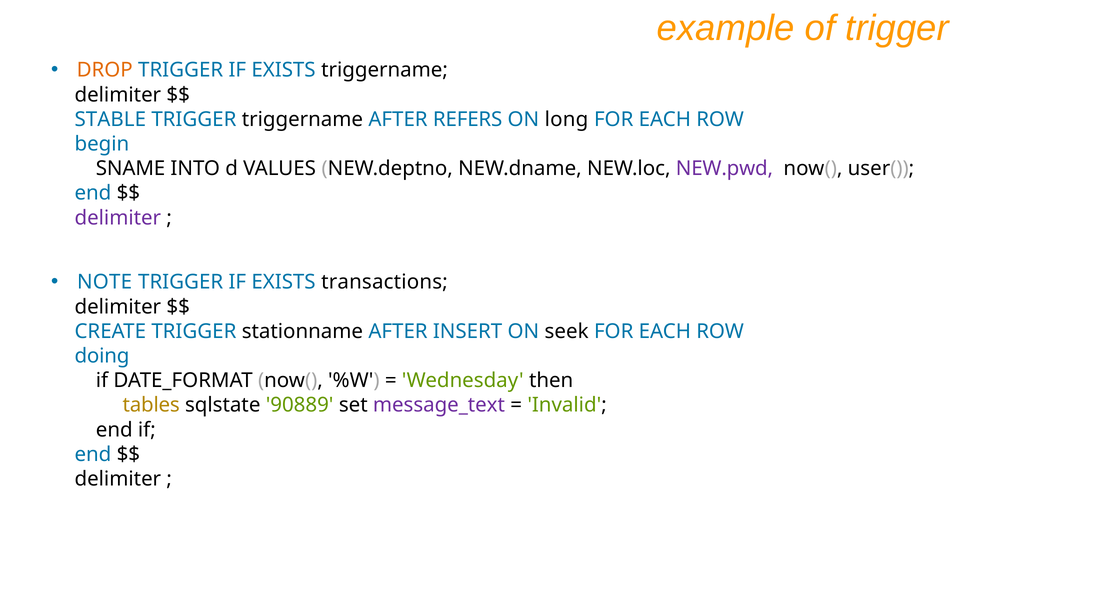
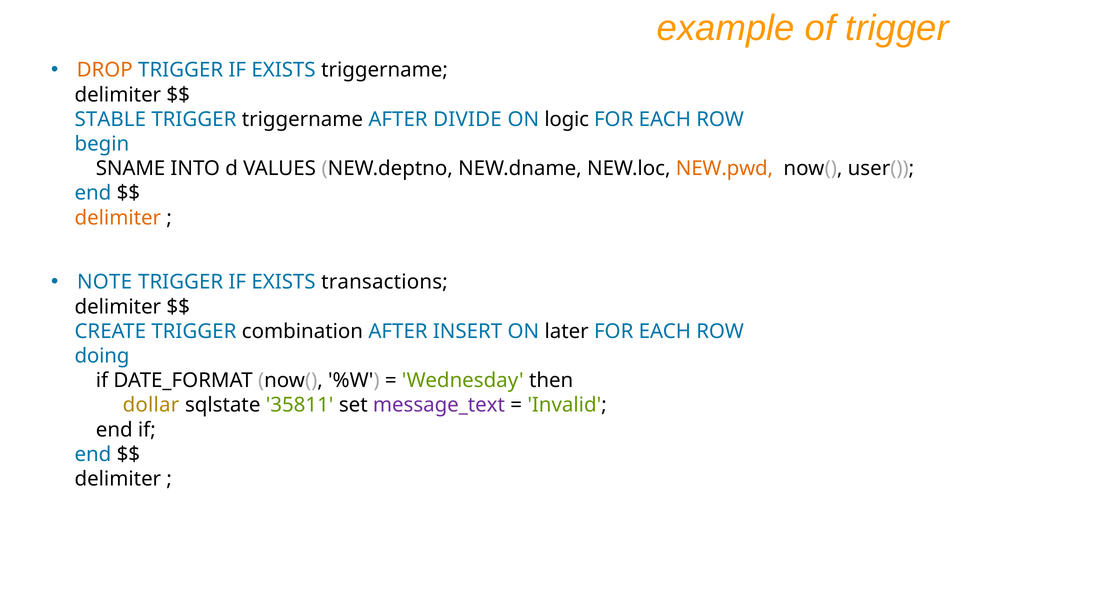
REFERS: REFERS -> DIVIDE (467, 120)
long: long -> logic (567, 120)
NEW.pwd colour: purple -> orange (724, 169)
delimiter colour: purple -> orange (118, 218)
stationname: stationname -> combination (302, 332)
seek: seek -> later (567, 332)
tables: tables -> dollar (151, 405)
90889: 90889 -> 35811 (300, 405)
